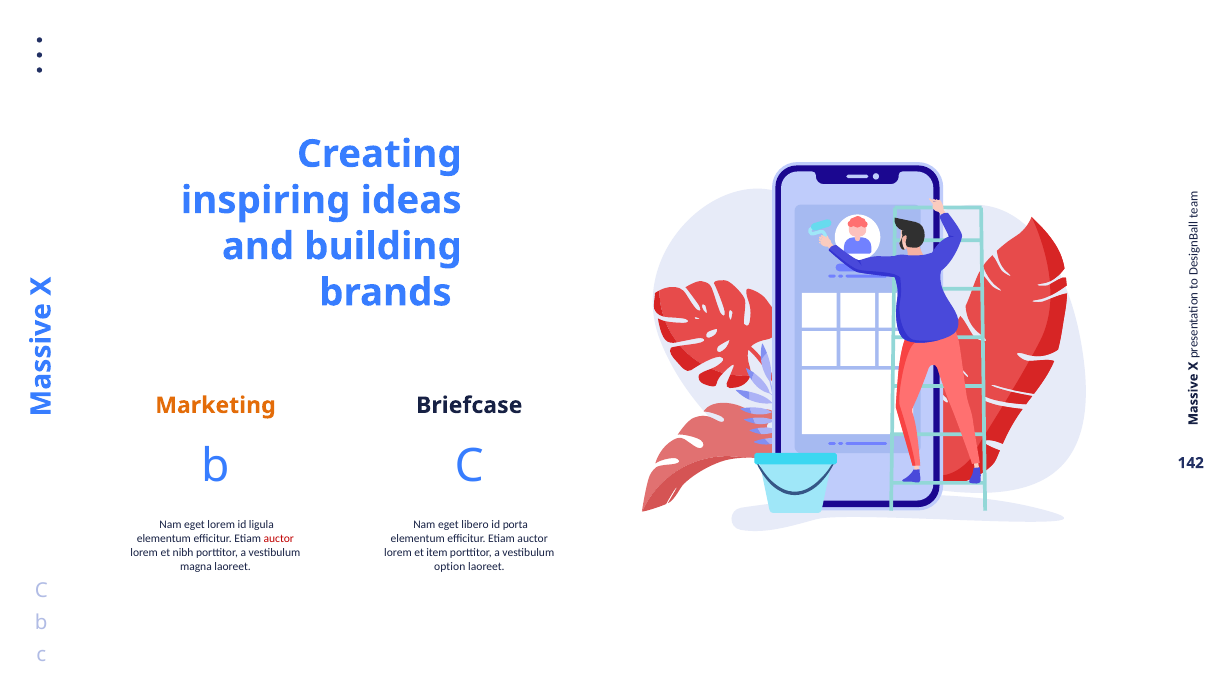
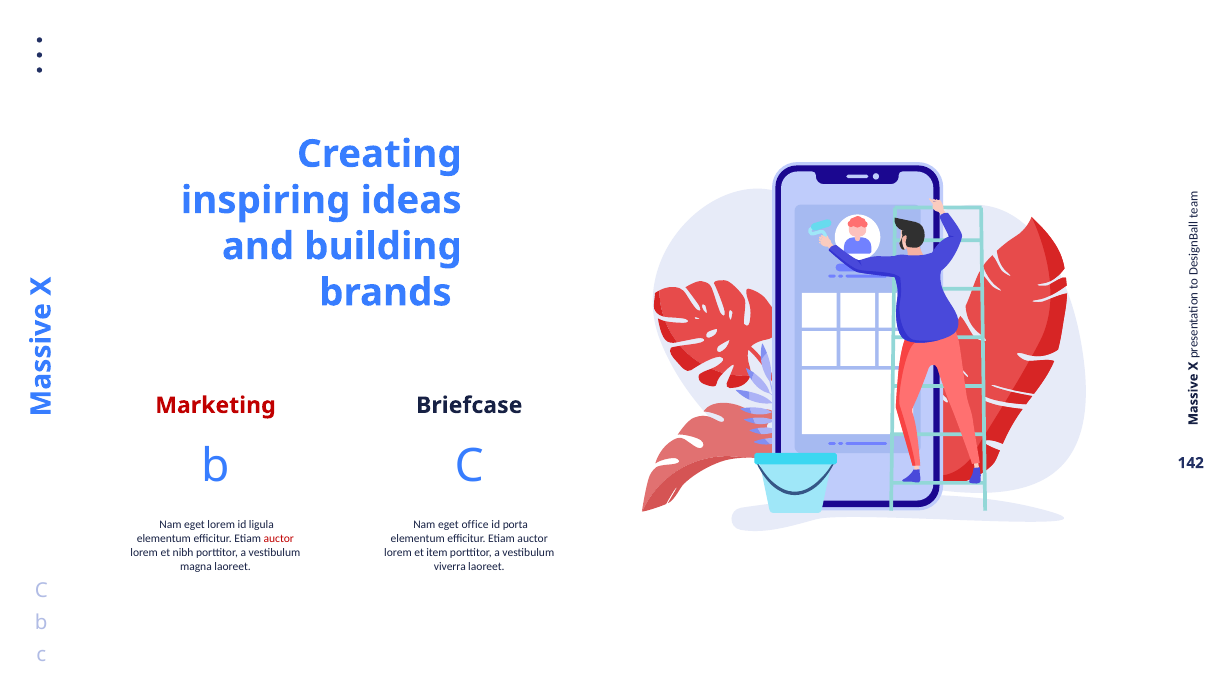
Marketing colour: orange -> red (215, 405)
libero: libero -> office (475, 525)
option: option -> viverra (450, 566)
